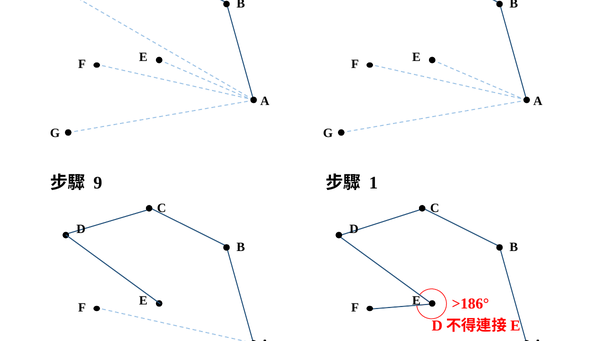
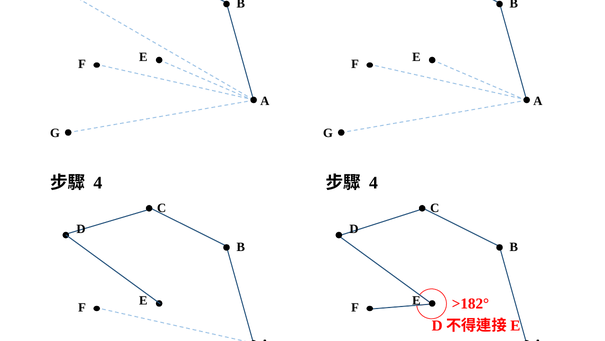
9: 9 -> 4 (98, 183)
1: 1 -> 4 (373, 183)
>186°: >186° -> >182° (470, 303)
